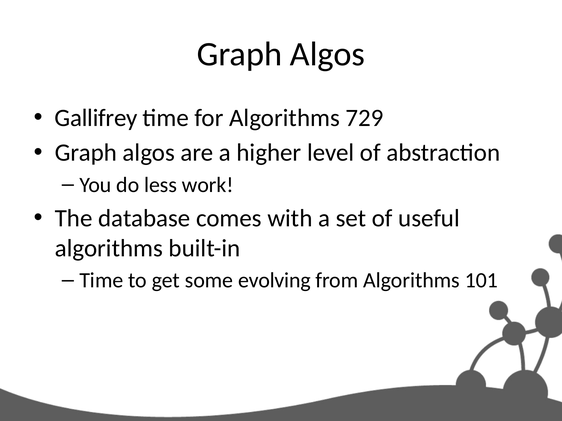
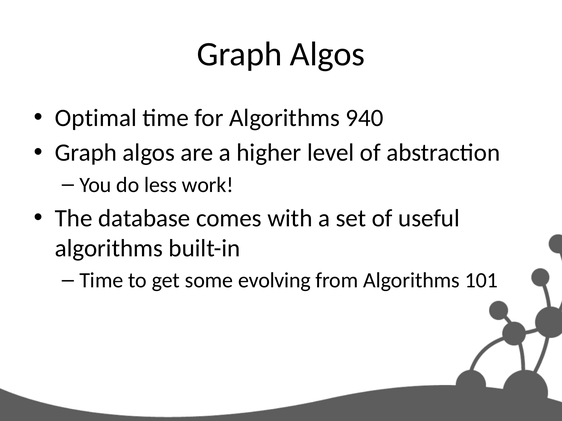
Gallifrey: Gallifrey -> Optimal (96, 118)
729: 729 -> 940 (364, 118)
